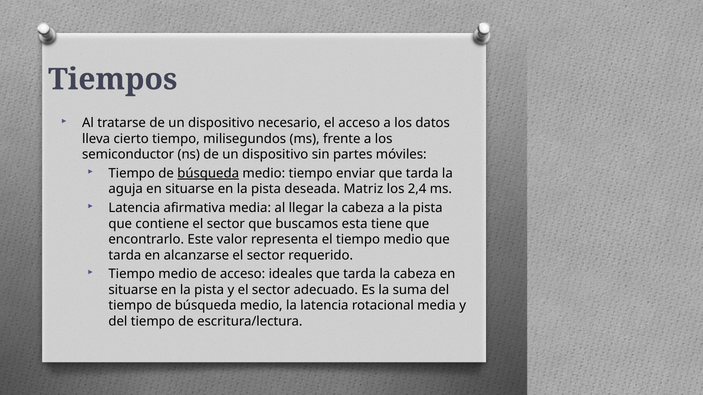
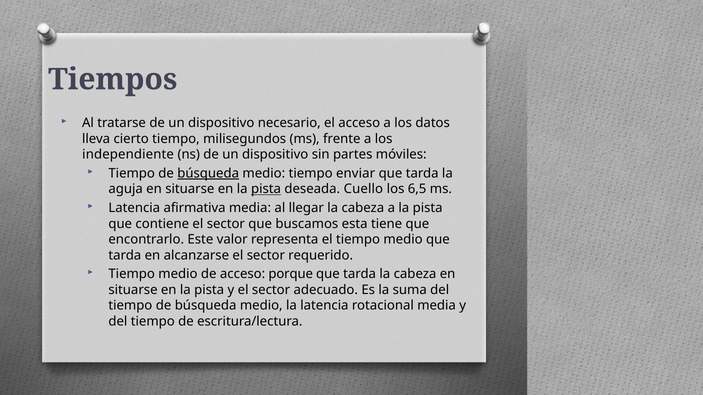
semiconductor: semiconductor -> independiente (128, 155)
pista underline: none -> present (266, 189)
Matriz: Matriz -> Cuello (363, 189)
2,4: 2,4 -> 6,5 (417, 189)
ideales: ideales -> porque (291, 274)
